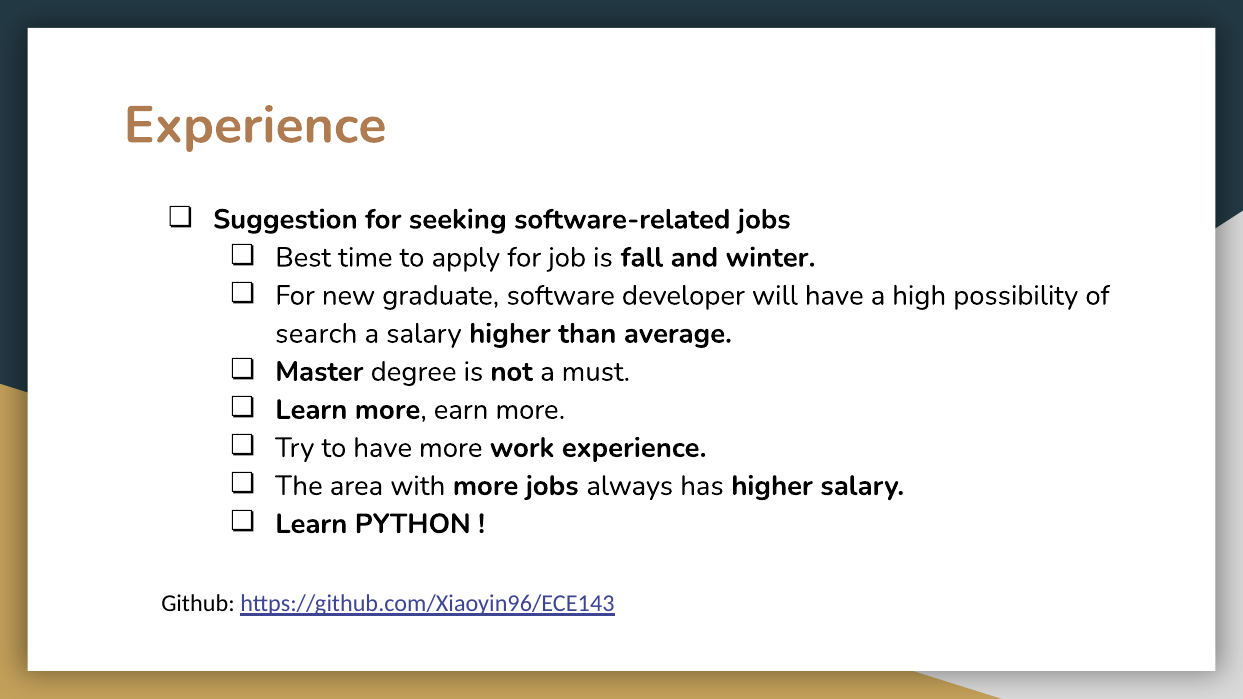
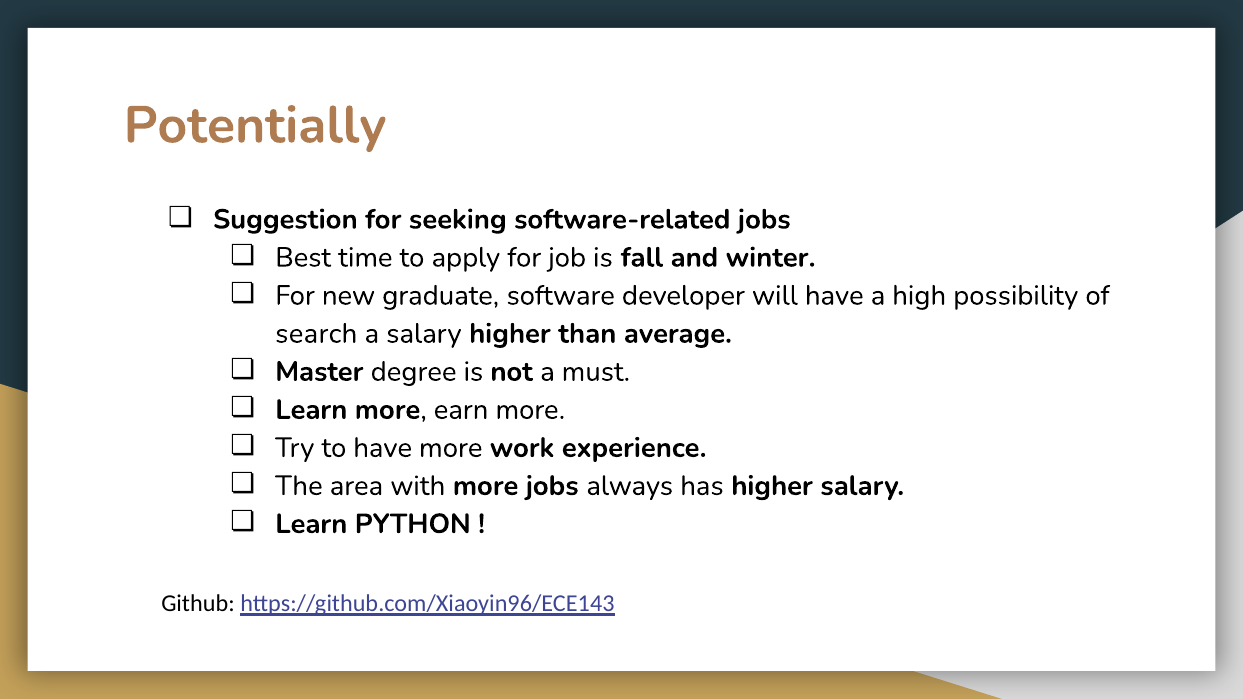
Experience: Experience -> Potentially (255, 125)
